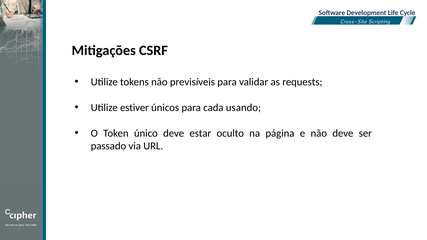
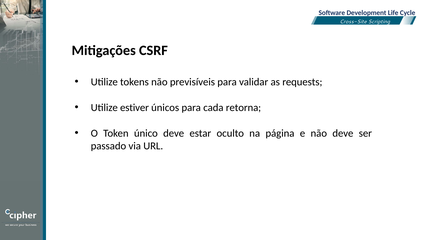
usando: usando -> retorna (243, 108)
